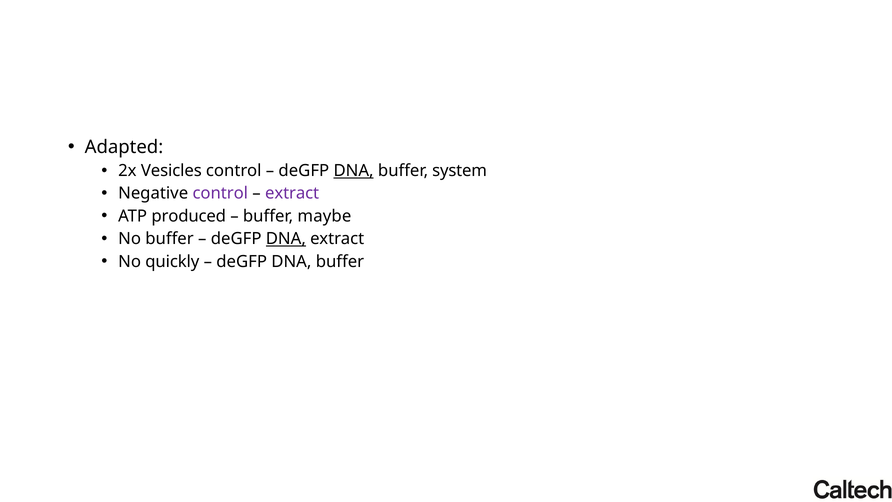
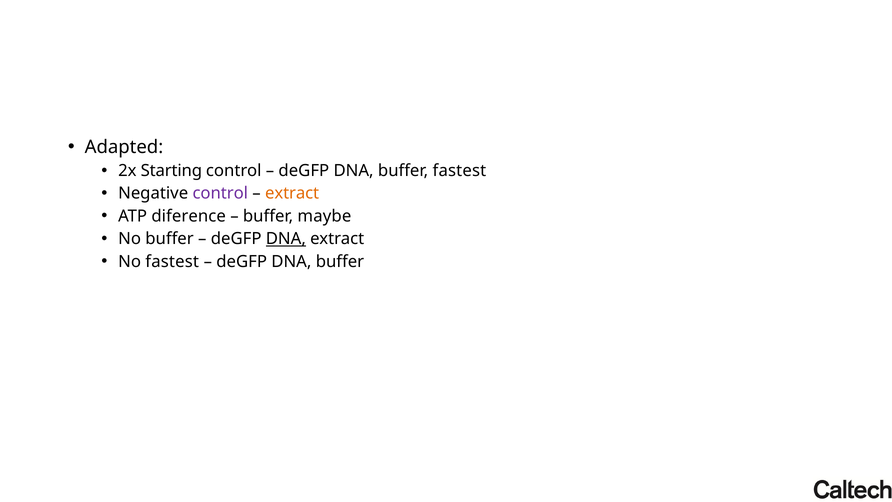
Vesicles: Vesicles -> Starting (171, 171)
DNA underline: present -> none (354, 171)
buffer system: system -> fastest (459, 171)
extract colour: purple -> orange (292, 193)
produced: produced -> diference (189, 216)
No quickly: quickly -> fastest (172, 261)
